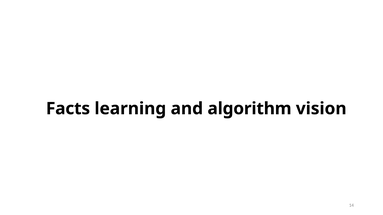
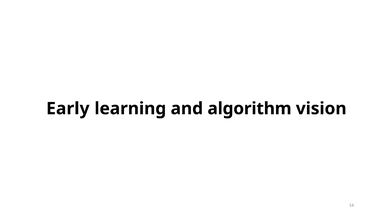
Facts: Facts -> Early (68, 109)
